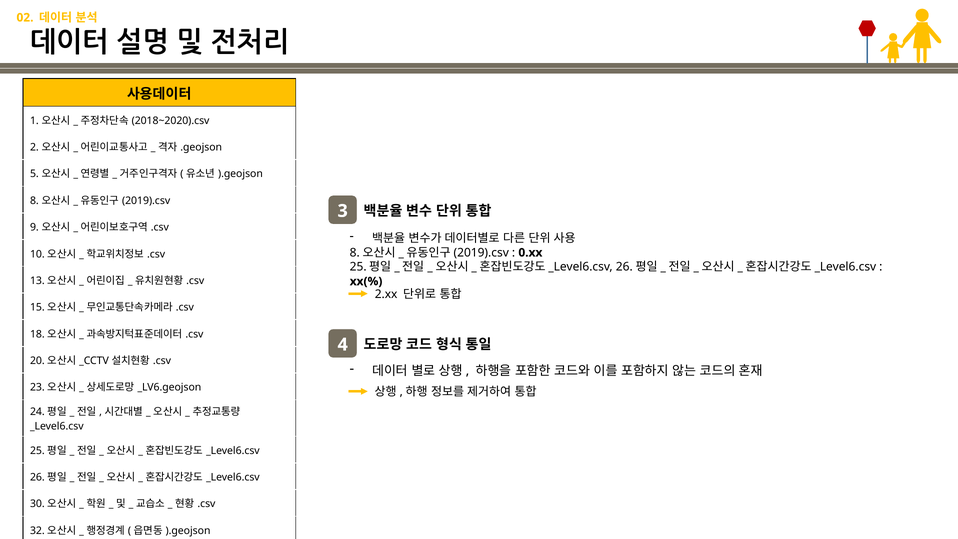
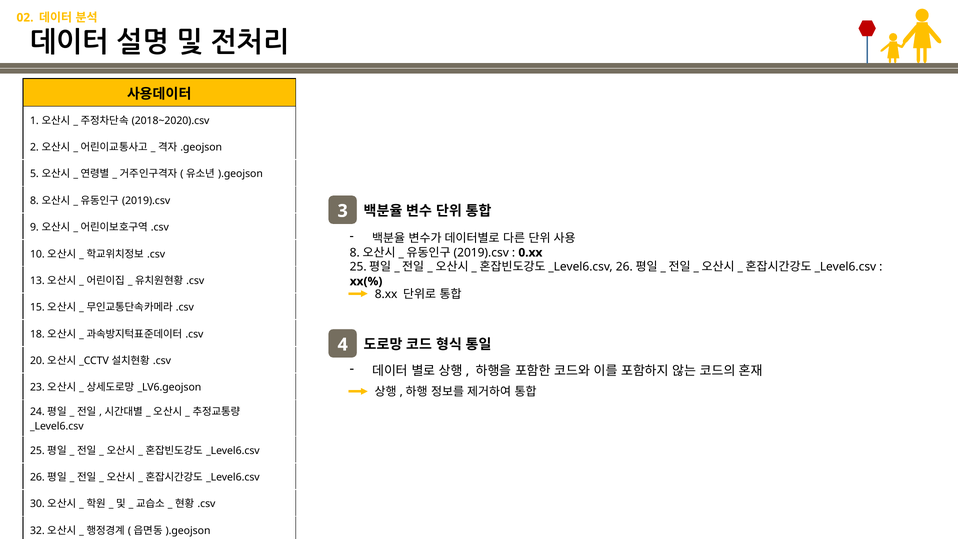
2.xx: 2.xx -> 8.xx (386, 294)
